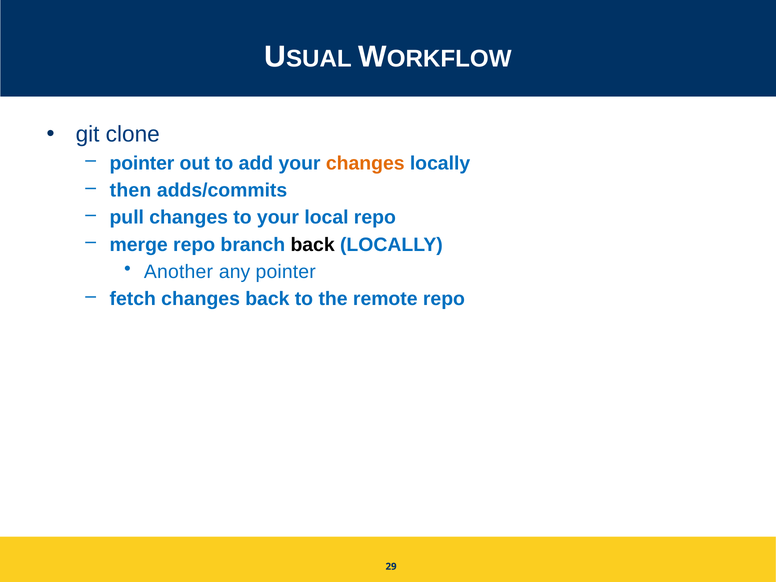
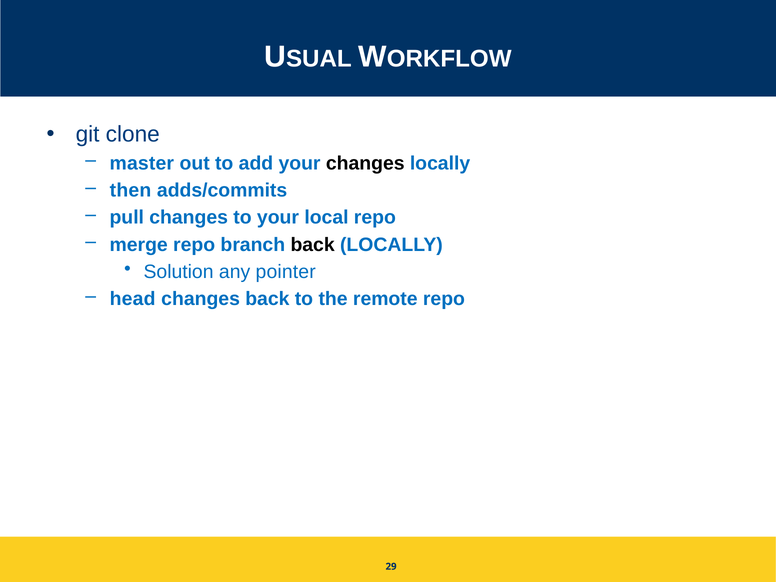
pointer: pointer -> master (142, 163)
changes colour: orange -> black (365, 163)
Another: Another -> Solution (179, 272)
fetch: fetch -> head (133, 299)
